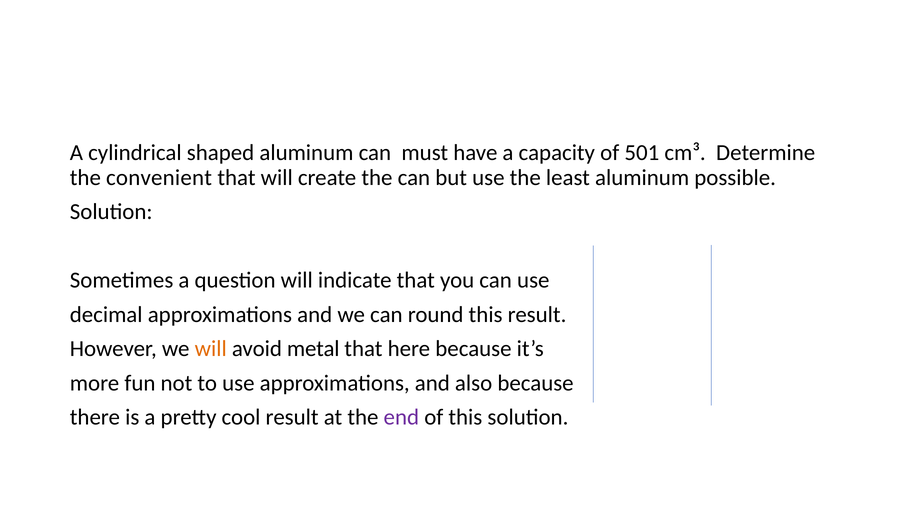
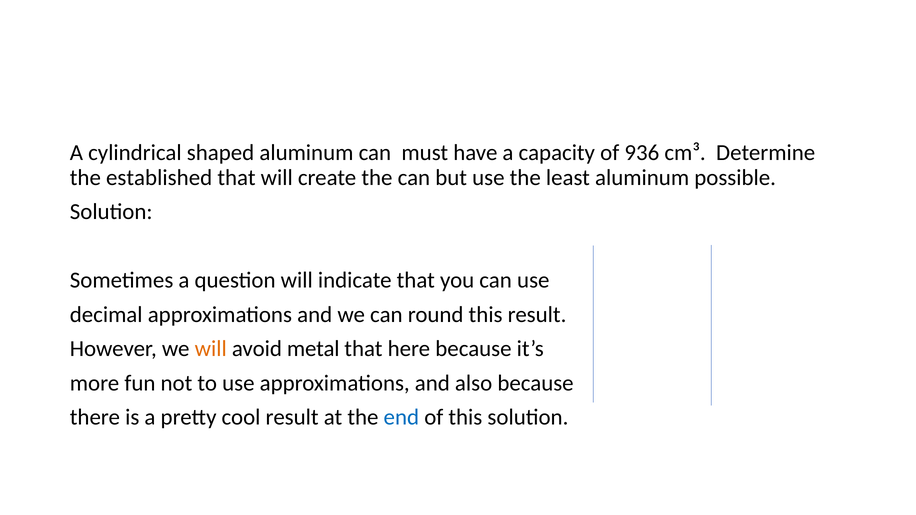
501: 501 -> 936 (642, 153)
convenient: convenient -> established (159, 178)
end colour: purple -> blue (401, 417)
